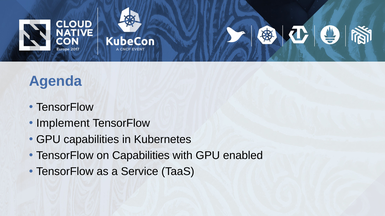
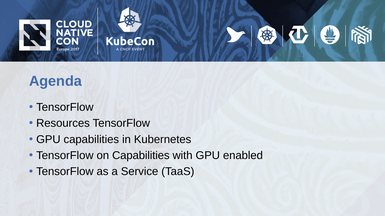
Implement: Implement -> Resources (63, 124)
